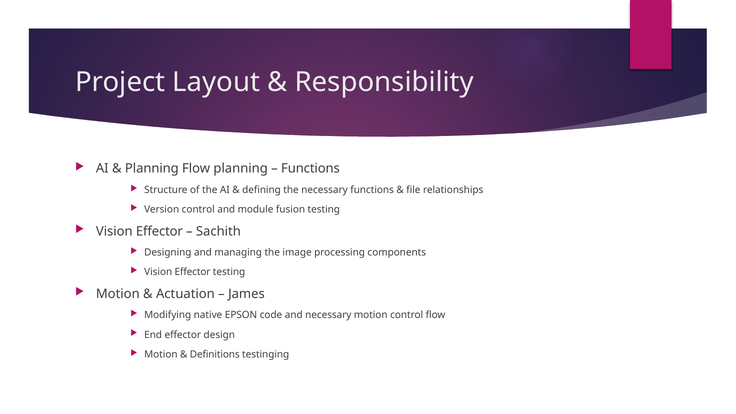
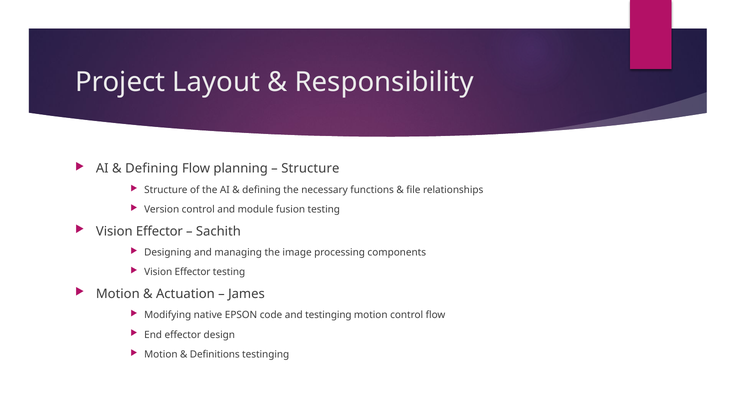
Planning: Planning -> Defining (152, 169)
Functions: Functions -> Structure (310, 169)
and necessary: necessary -> testinging (328, 315)
